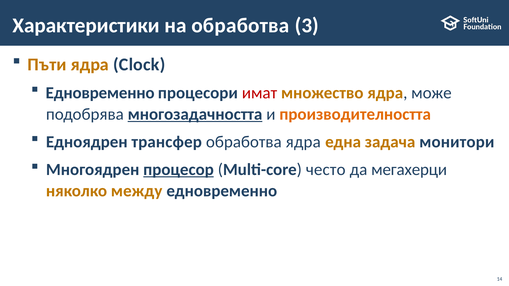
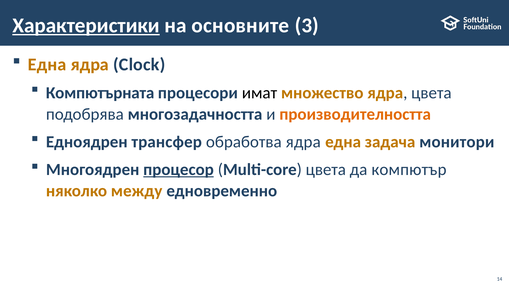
Характеристики underline: none -> present (86, 25)
на обработва: обработва -> основните (240, 25)
Пъти: Пъти -> Една (47, 65)
Едновременно: Едновременно -> Компютърната (100, 93)
имат colour: red -> black (260, 93)
ядра може: може -> цвета (431, 93)
многозадачността underline: present -> none (195, 114)
Multi-core често: често -> цвета (326, 170)
мегахерци: мегахерци -> компютър (409, 170)
